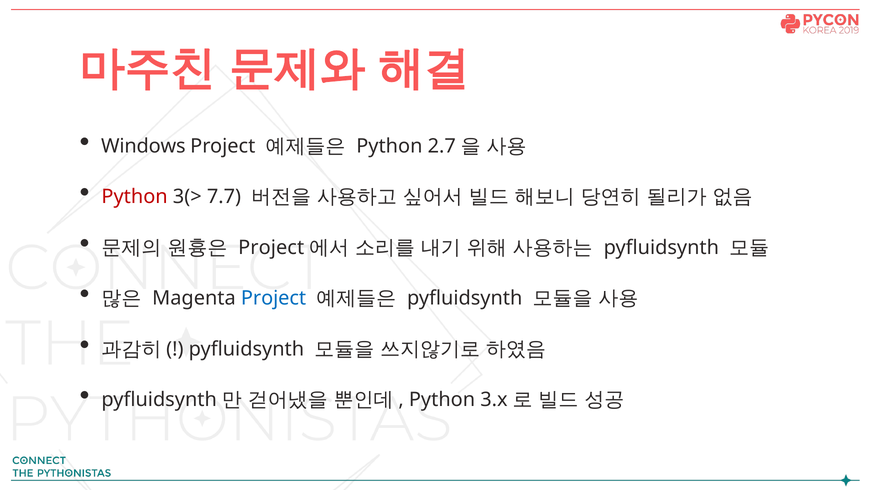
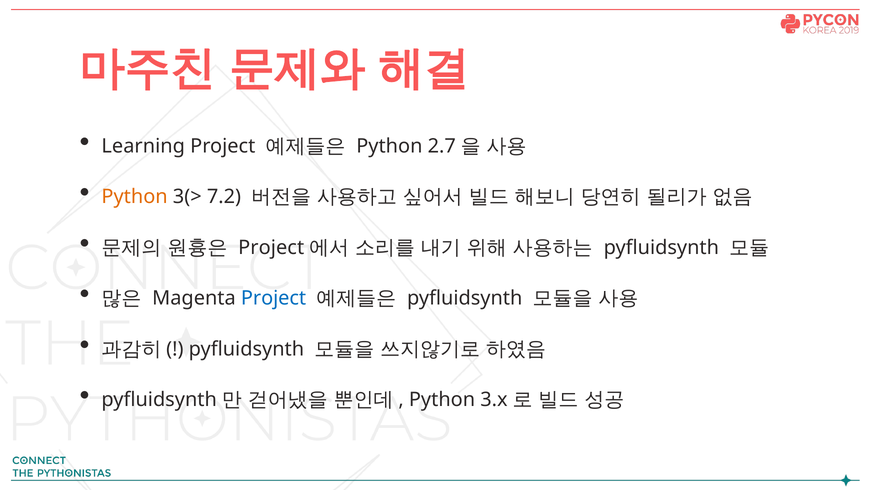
Windows: Windows -> Learning (143, 146)
Python colour: red -> orange (135, 197)
7.7: 7.7 -> 7.2 (224, 197)
